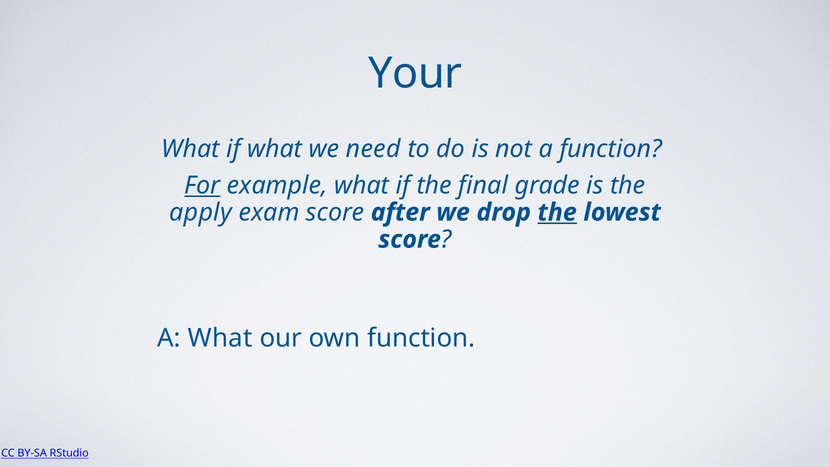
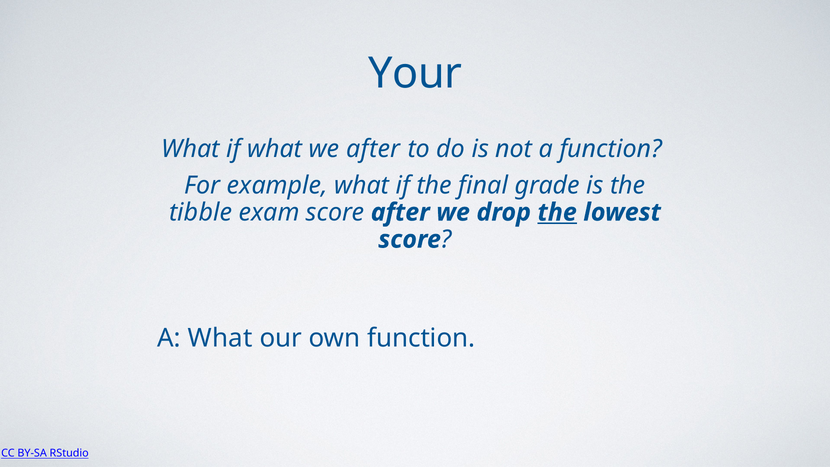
we need: need -> after (373, 149)
For underline: present -> none (202, 185)
apply: apply -> tibble (201, 212)
